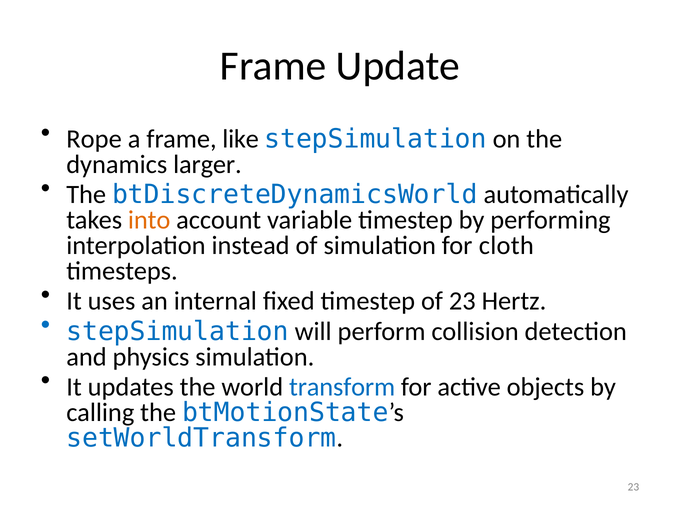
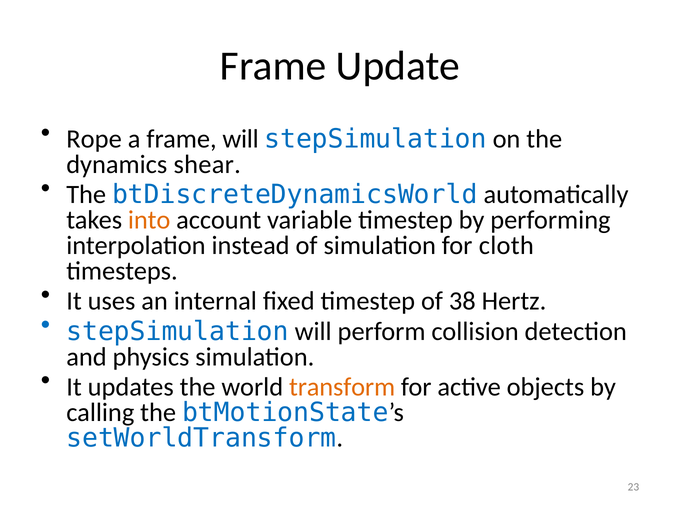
frame like: like -> will (241, 139)
larger: larger -> shear (207, 164)
of 23: 23 -> 38 (462, 301)
transform colour: blue -> orange (342, 387)
